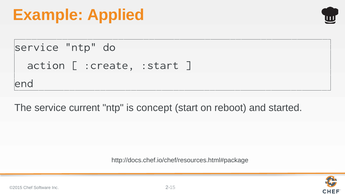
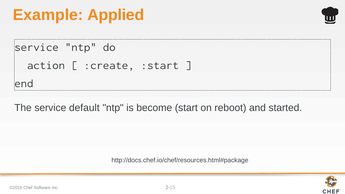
current: current -> default (84, 108)
concept: concept -> become (154, 108)
